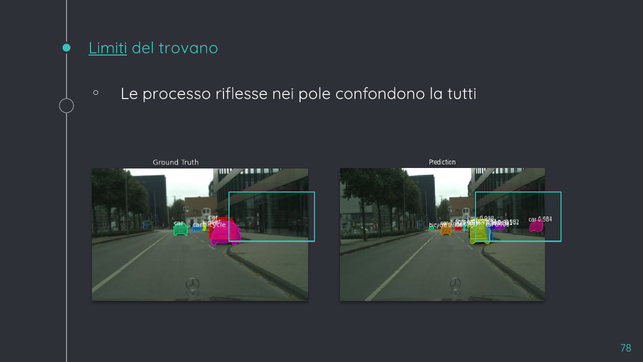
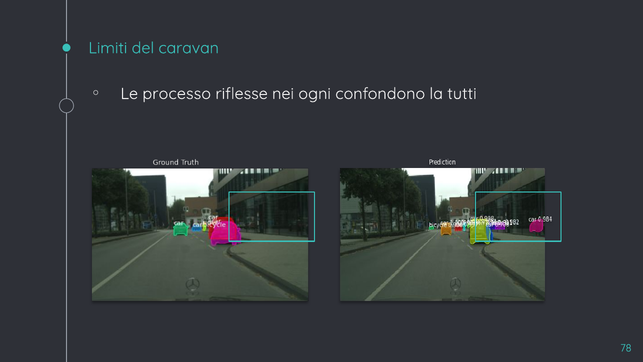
Limiti underline: present -> none (108, 48)
trovano: trovano -> caravan (189, 48)
pole: pole -> ogni (315, 94)
